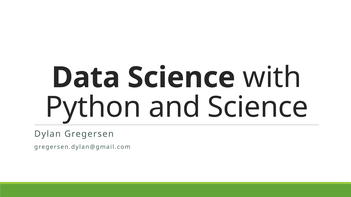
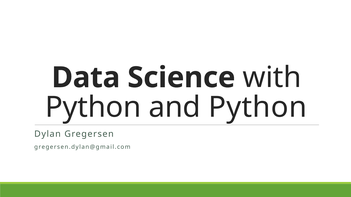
and Science: Science -> Python (258, 108)
